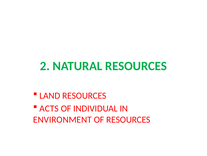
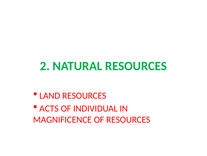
ENVIRONMENT: ENVIRONMENT -> MAGNIFICENCE (62, 119)
